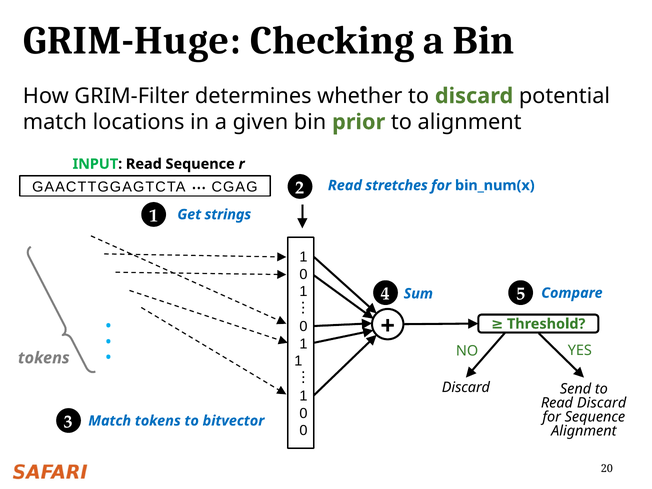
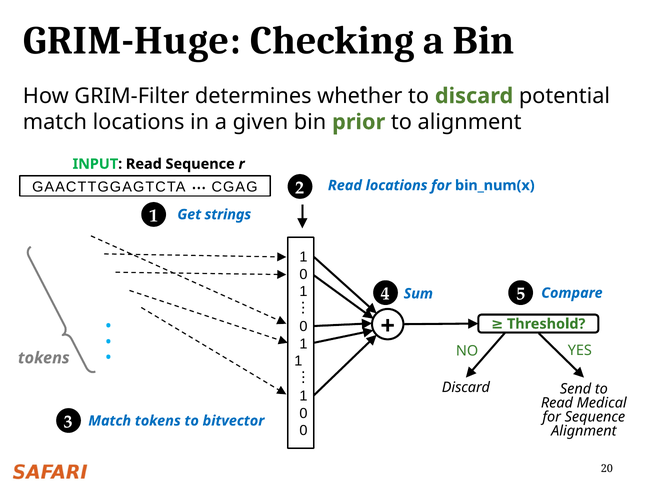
Read stretches: stretches -> locations (397, 185)
Read Discard: Discard -> Medical (602, 403)
